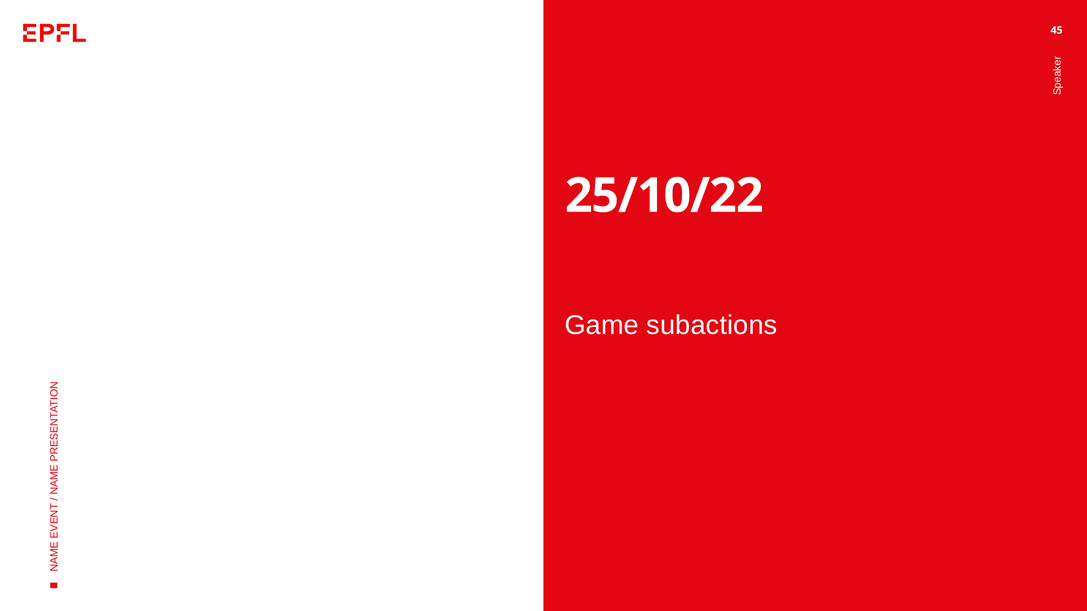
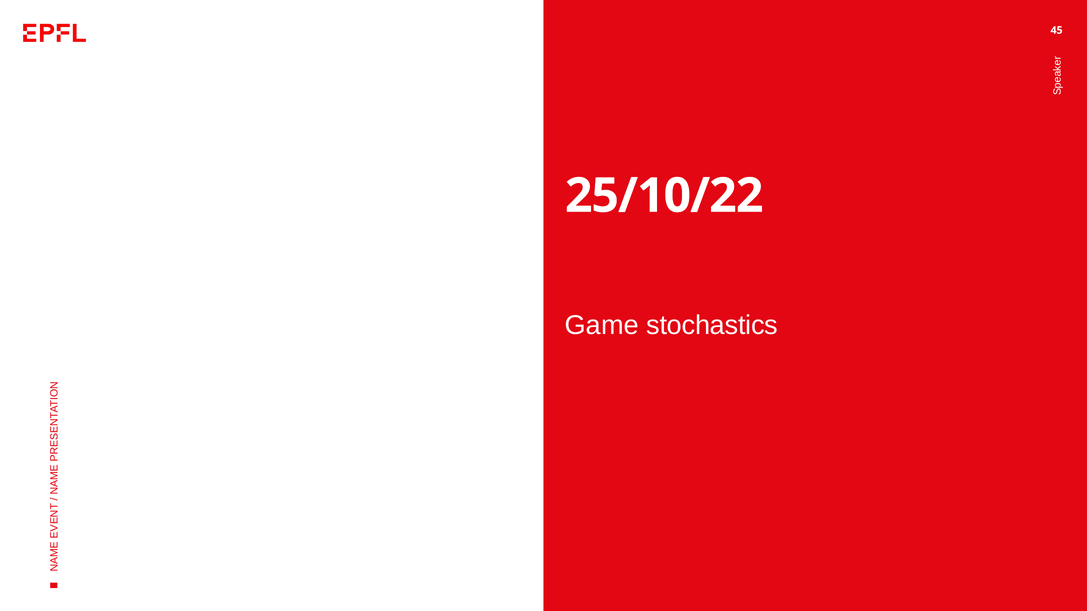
subactions: subactions -> stochastics (712, 326)
